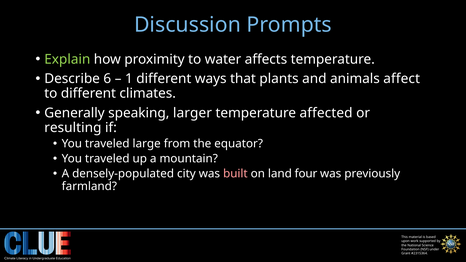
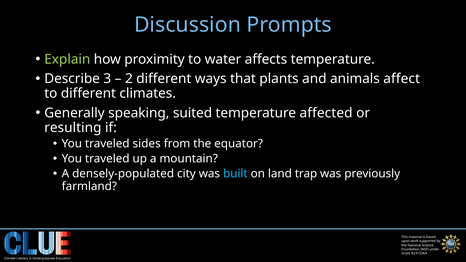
6: 6 -> 3 (107, 79)
1: 1 -> 2 (129, 79)
larger: larger -> suited (193, 113)
large: large -> sides (147, 144)
built colour: pink -> light blue (235, 174)
four: four -> trap (306, 174)
